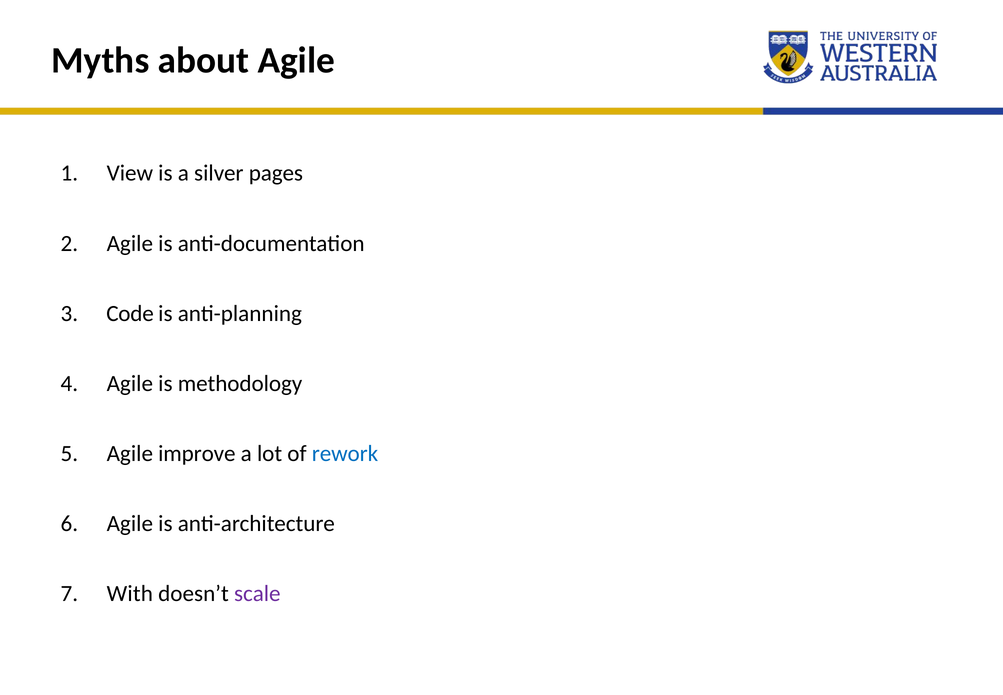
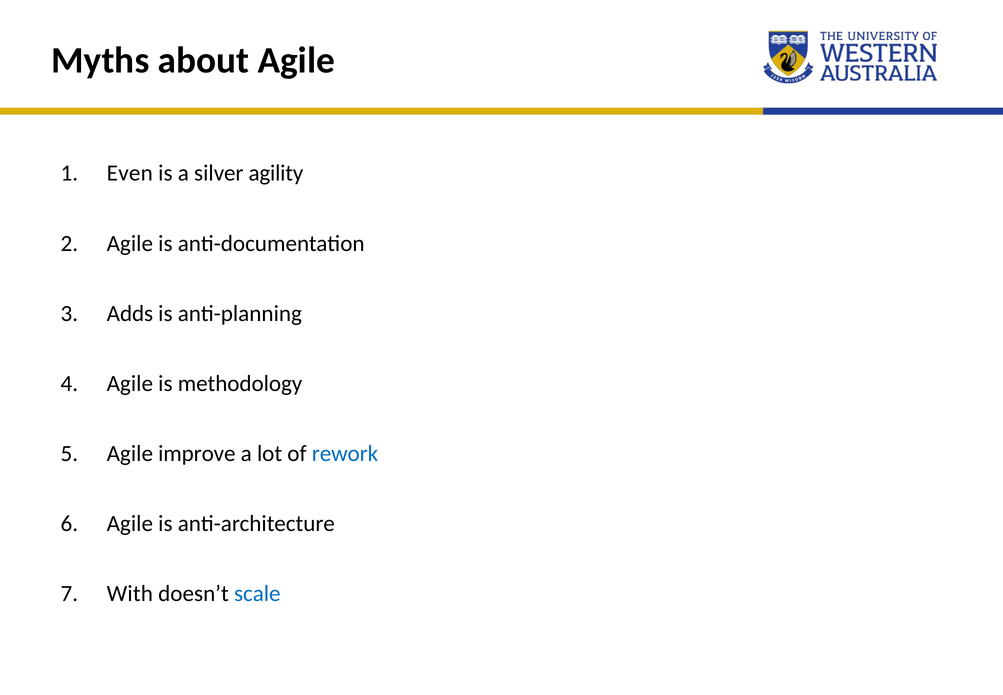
View: View -> Even (130, 173)
pages: pages -> agility (276, 173)
Code: Code -> Adds (130, 313)
scale colour: purple -> blue (257, 593)
